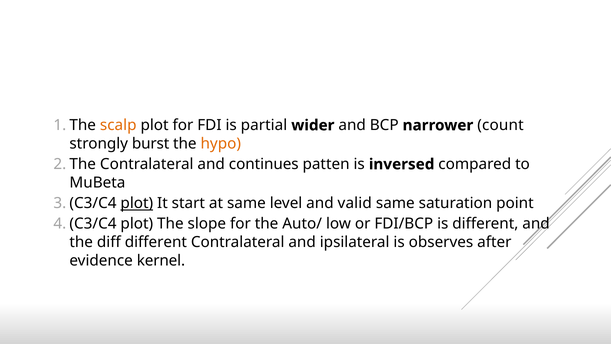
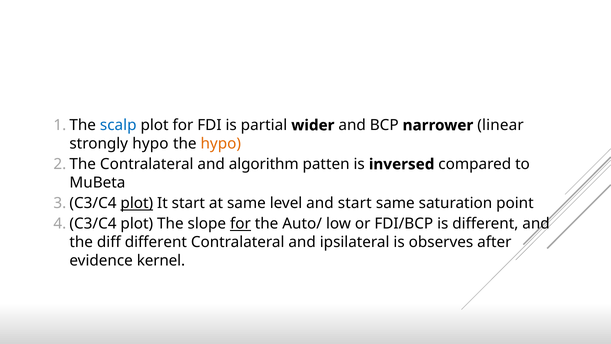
scalp colour: orange -> blue (118, 125)
count: count -> linear (501, 125)
strongly burst: burst -> hypo (150, 144)
continues: continues -> algorithm (264, 164)
and valid: valid -> start (355, 203)
for underline: none -> present (240, 224)
